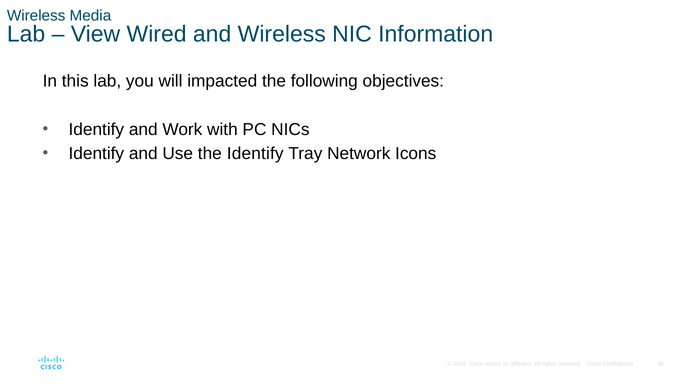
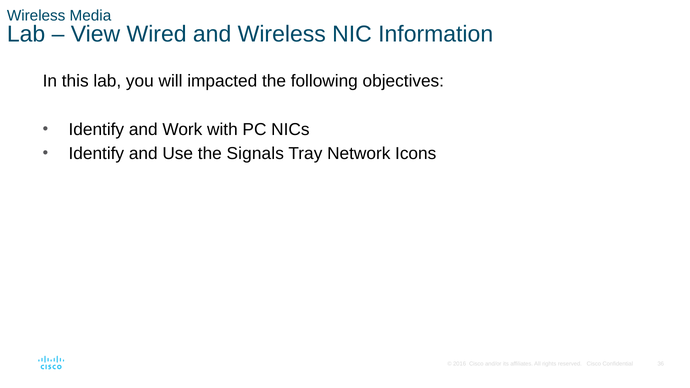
the Identify: Identify -> Signals (255, 154)
